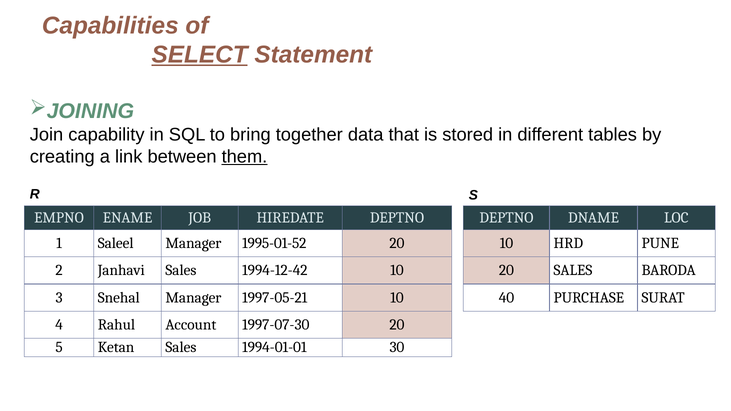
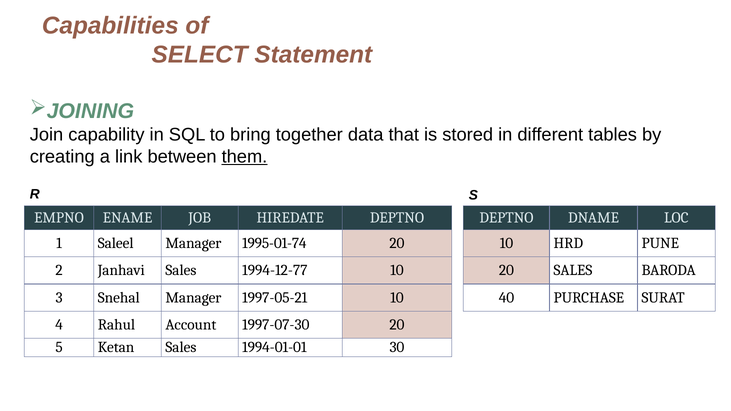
SELECT underline: present -> none (200, 55)
1995-01-52: 1995-01-52 -> 1995-01-74 (274, 243)
1994-12-42: 1994-12-42 -> 1994-12-77 (275, 270)
